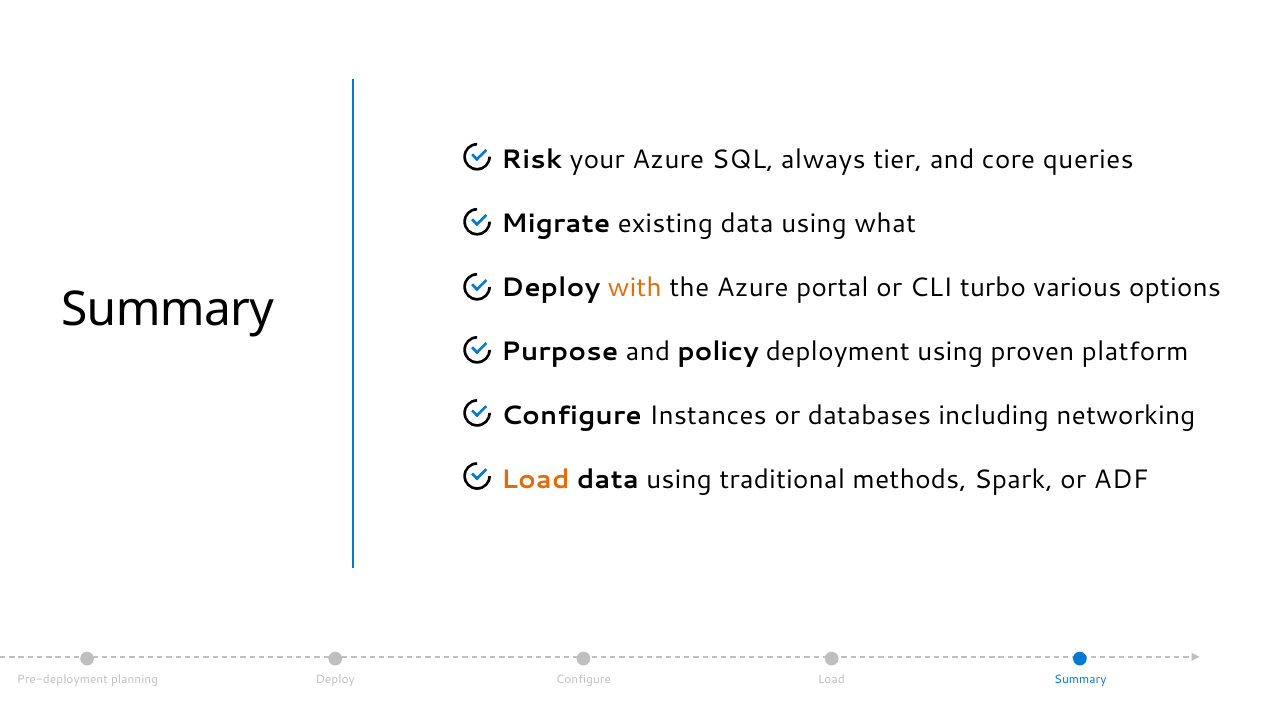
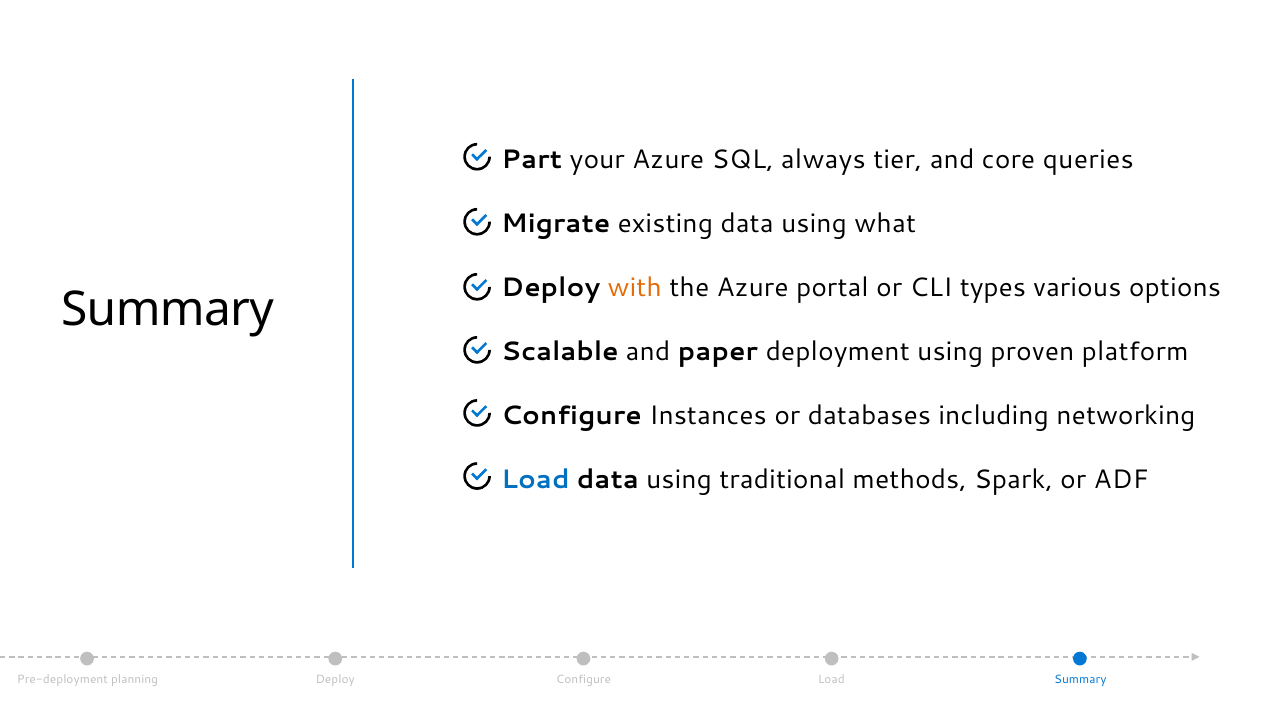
Risk: Risk -> Part (532, 160)
turbo: turbo -> types (993, 287)
Purpose: Purpose -> Scalable (560, 351)
policy: policy -> paper (718, 351)
Load colour: orange -> blue (535, 479)
